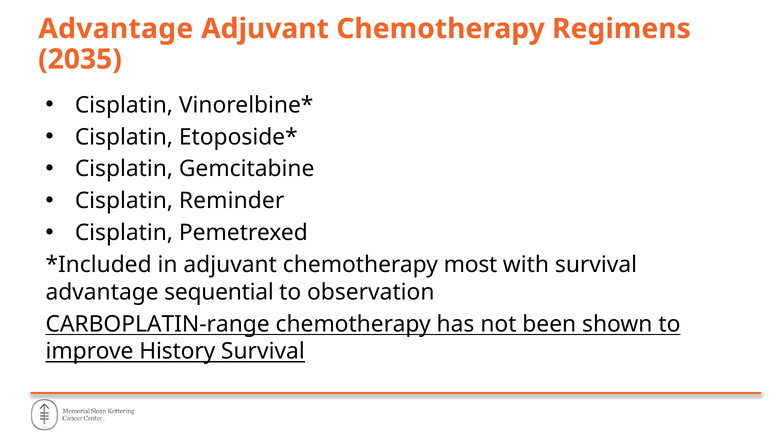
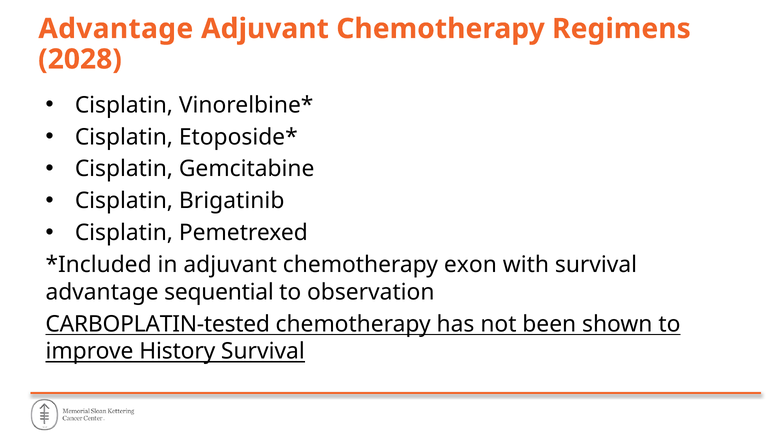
2035: 2035 -> 2028 (80, 59)
Reminder: Reminder -> Brigatinib (232, 201)
most: most -> exon (470, 265)
CARBOPLATIN-range: CARBOPLATIN-range -> CARBOPLATIN-tested (158, 324)
